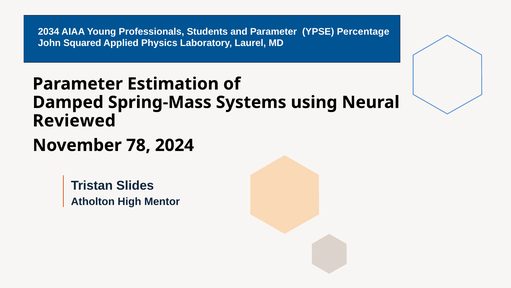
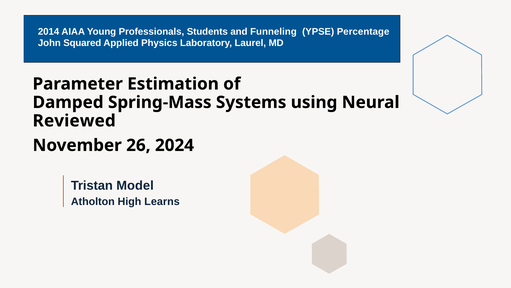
2034: 2034 -> 2014 (49, 32)
and Parameter: Parameter -> Funneling (273, 32)
78: 78 -> 26 (138, 145)
Slides: Slides -> Model (135, 185)
Mentor: Mentor -> Learns (162, 201)
